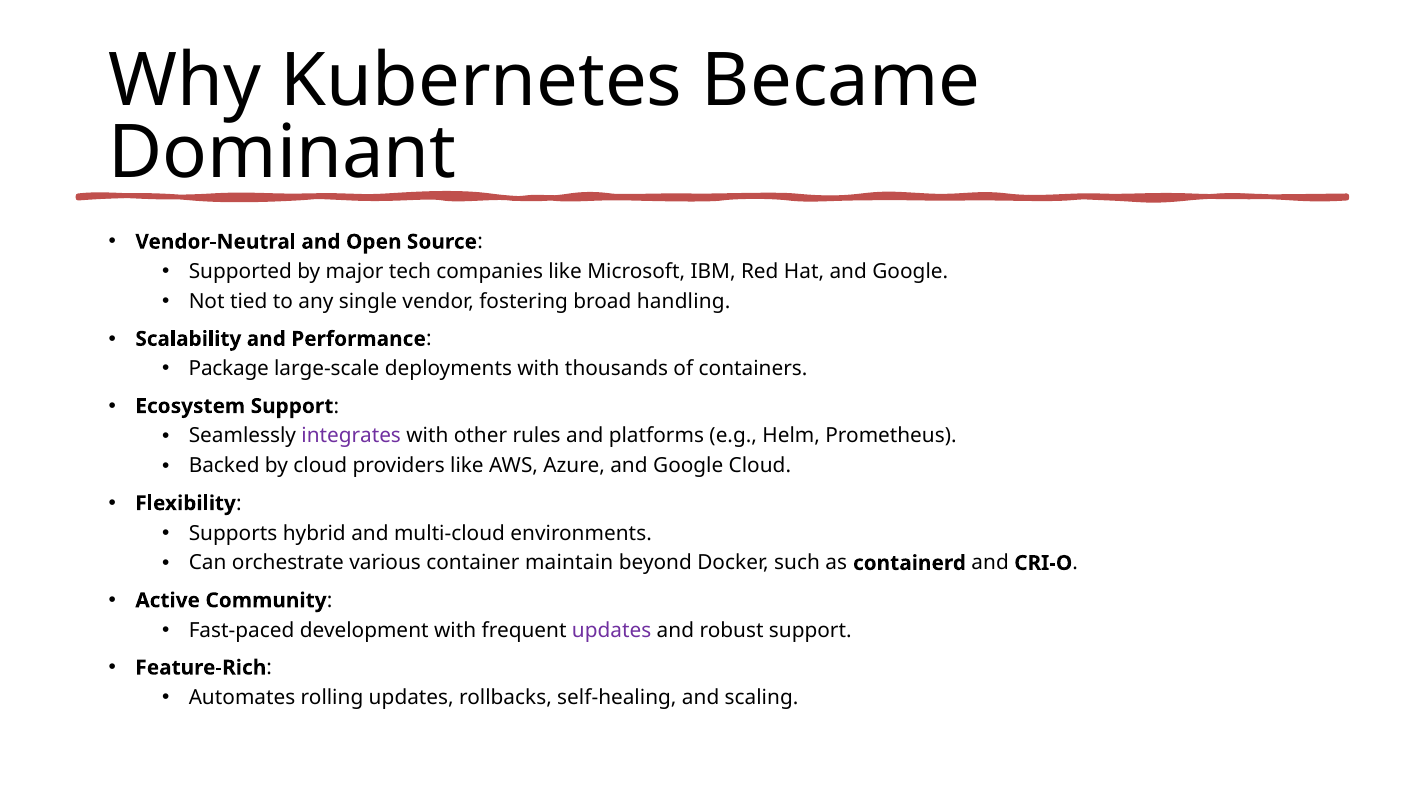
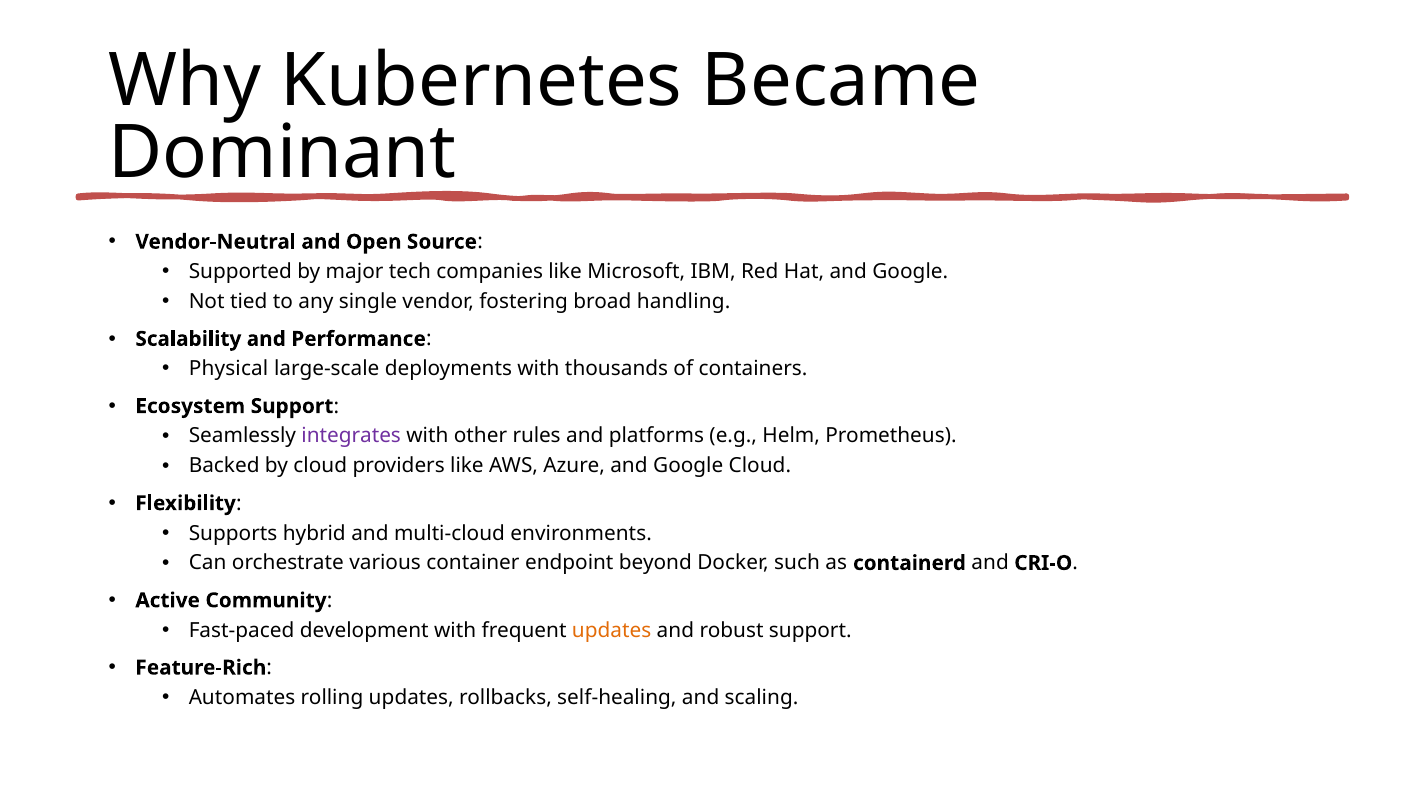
Package: Package -> Physical (229, 369)
maintain: maintain -> endpoint (569, 563)
updates colour: purple -> orange (612, 631)
